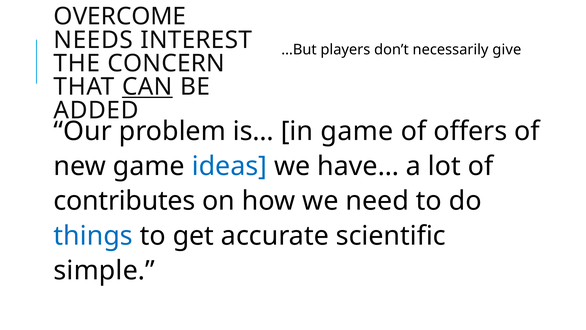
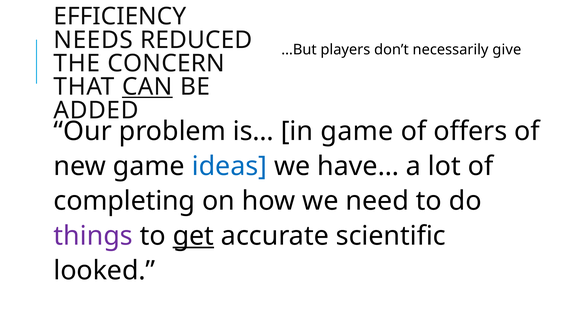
OVERCOME: OVERCOME -> EFFICIENCY (120, 17)
INTEREST: INTEREST -> REDUCED (196, 40)
contributes: contributes -> completing (124, 201)
things colour: blue -> purple (93, 236)
get underline: none -> present (193, 236)
simple: simple -> looked (104, 270)
